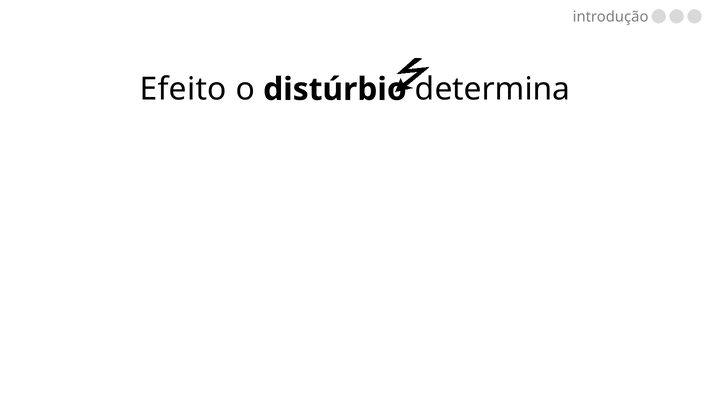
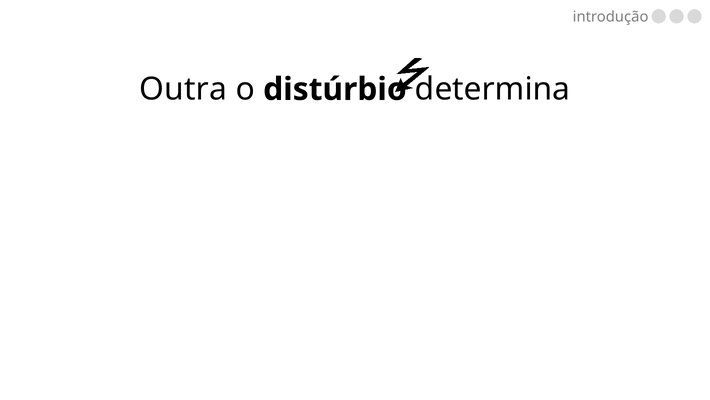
Efeito: Efeito -> Outra (183, 89)
